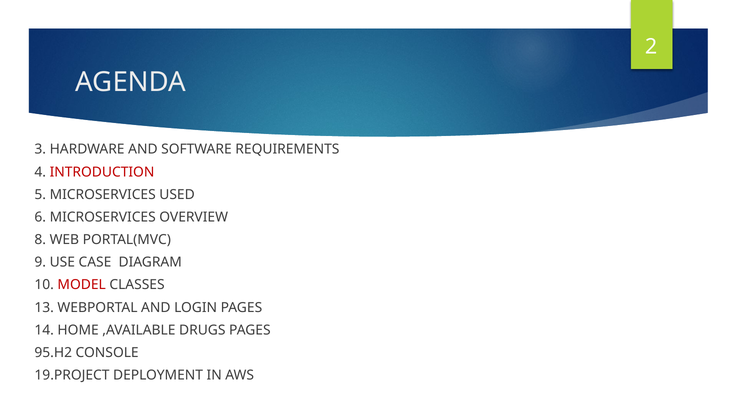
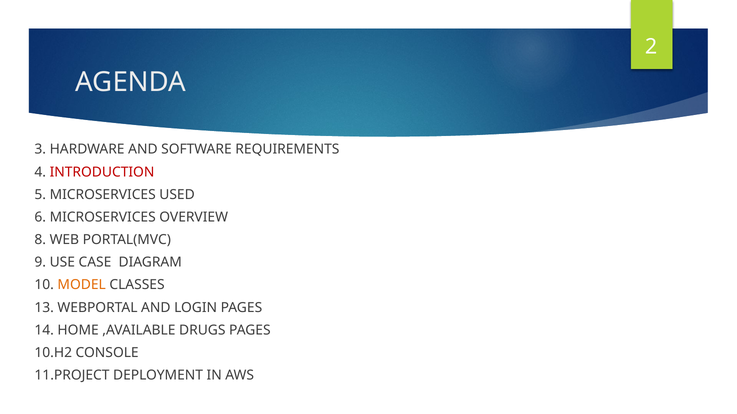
MODEL colour: red -> orange (82, 285)
95.H2: 95.H2 -> 10.H2 (53, 353)
19.PROJECT: 19.PROJECT -> 11.PROJECT (72, 376)
